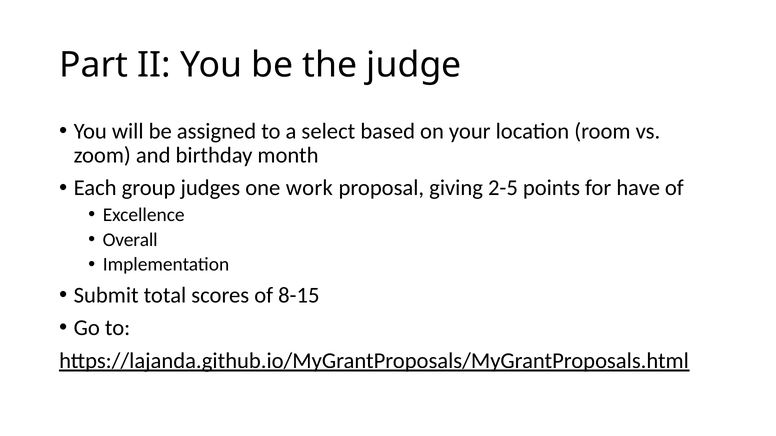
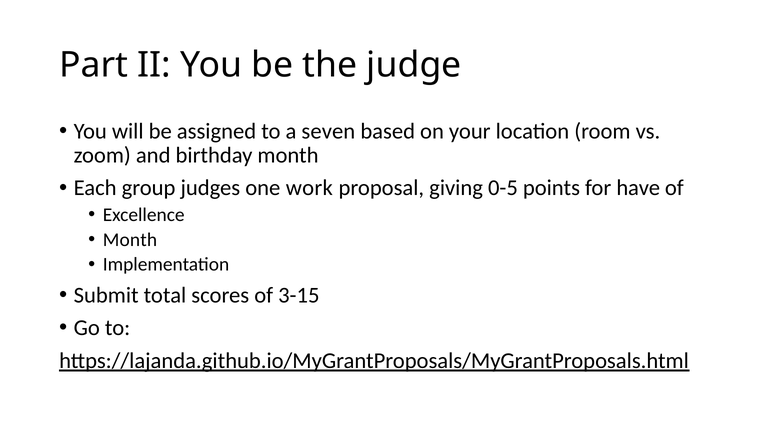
select: select -> seven (328, 131)
2-5: 2-5 -> 0-5 (503, 188)
Overall: Overall -> Month (130, 240)
8-15: 8-15 -> 3-15 (299, 296)
